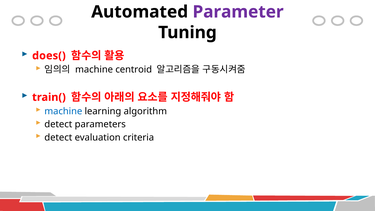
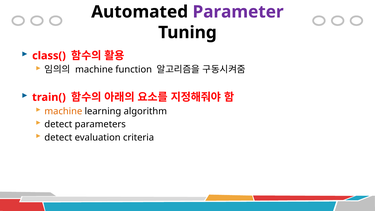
does(: does( -> class( (49, 56)
centroid: centroid -> function (134, 70)
machine colour: blue -> orange (63, 111)
